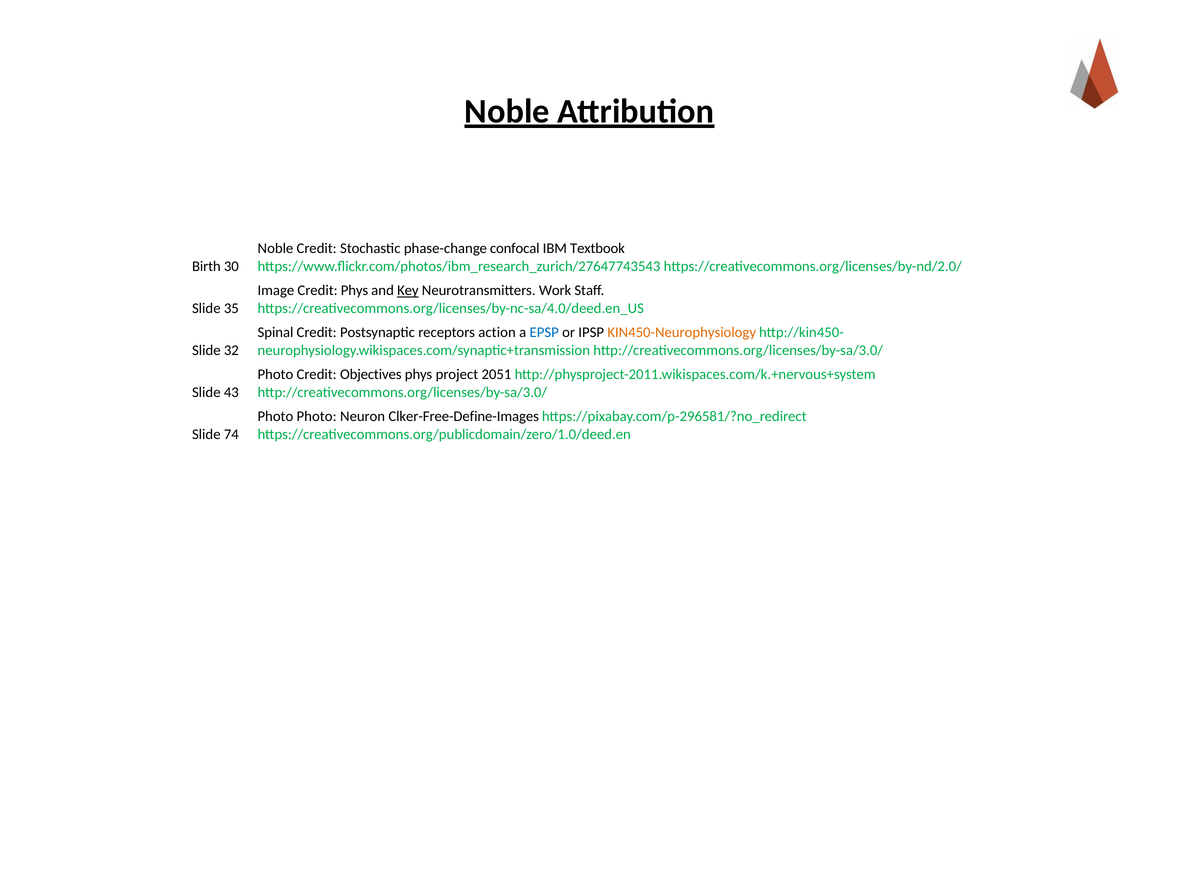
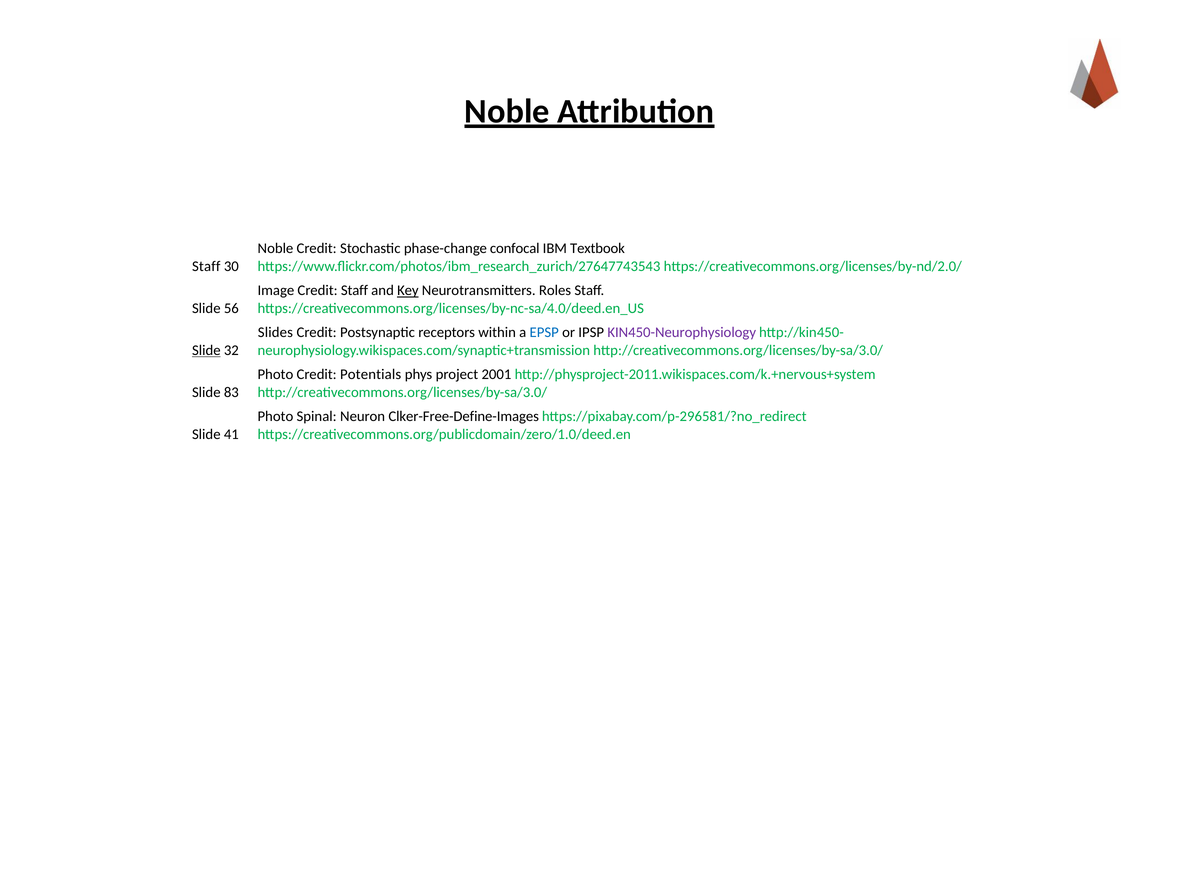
Birth: Birth -> Staff (206, 267)
Credit Phys: Phys -> Staff (355, 291)
Work: Work -> Roles (555, 291)
35: 35 -> 56 (231, 309)
Spinal: Spinal -> Slides (275, 333)
action: action -> within (497, 333)
KIN450-Neurophysiology colour: orange -> purple (682, 333)
Slide underline: none -> present (206, 351)
Objectives: Objectives -> Potentials (371, 375)
2051: 2051 -> 2001 (496, 375)
43: 43 -> 83 (231, 393)
Photo Photo: Photo -> Spinal (317, 417)
74: 74 -> 41 (231, 435)
